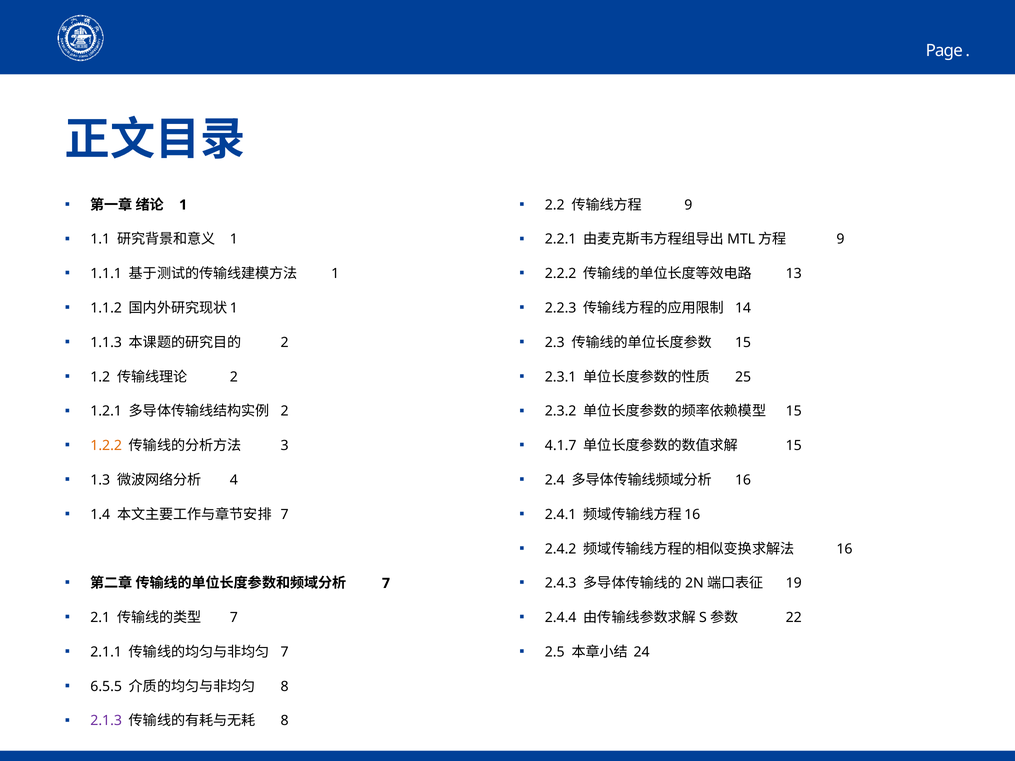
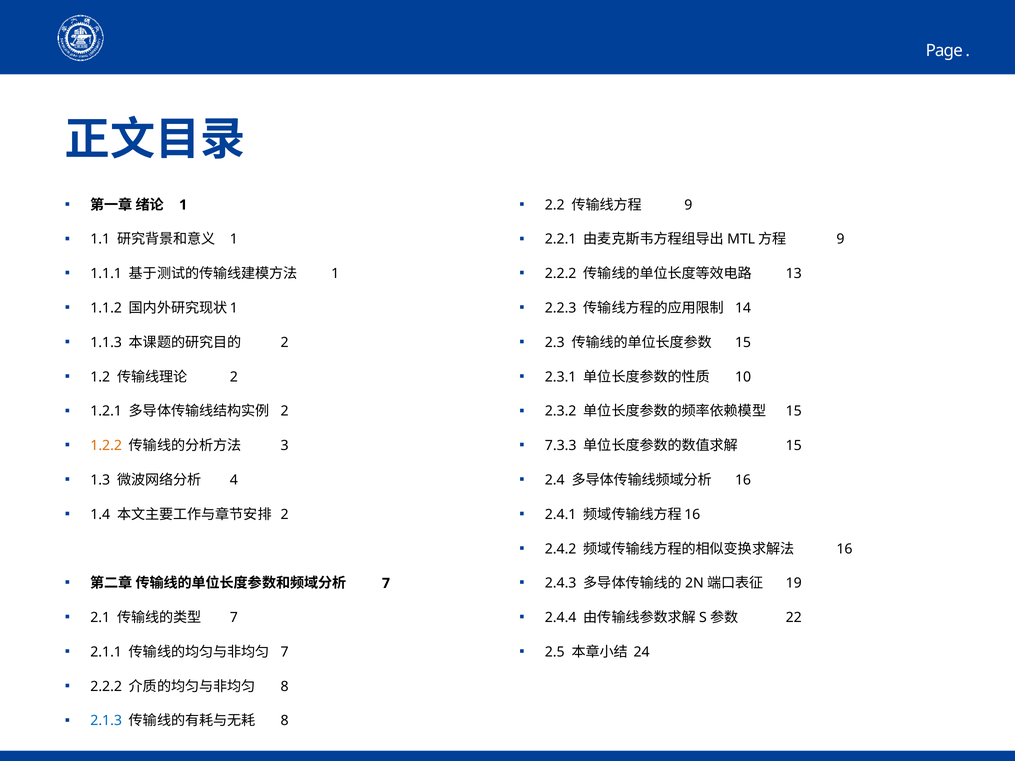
25: 25 -> 10 (743, 377)
4.1.7: 4.1.7 -> 7.3.3 (561, 446)
7: 7 -> 2 (285, 515)
6.5.5: 6.5.5 -> 2.2.2 (106, 687)
2.1.3 colour: purple -> blue (106, 721)
